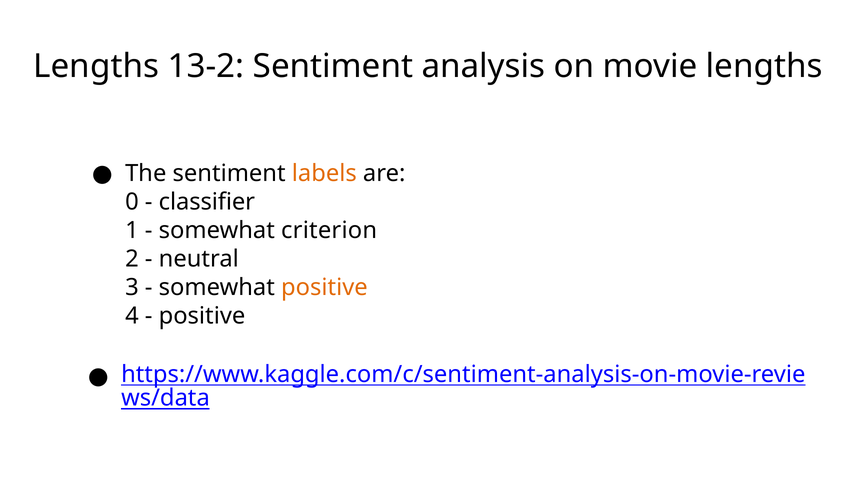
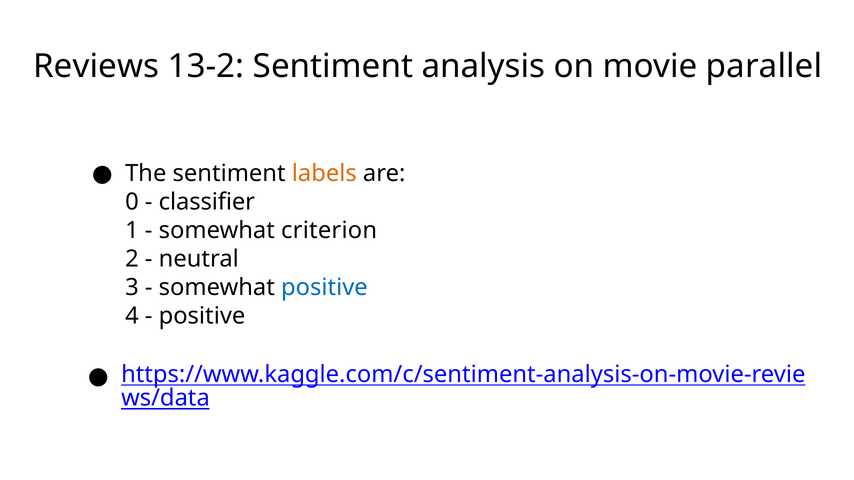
Lengths: Lengths -> Reviews (96, 67)
movie lengths: lengths -> parallel (764, 67)
positive colour: orange -> blue (324, 288)
